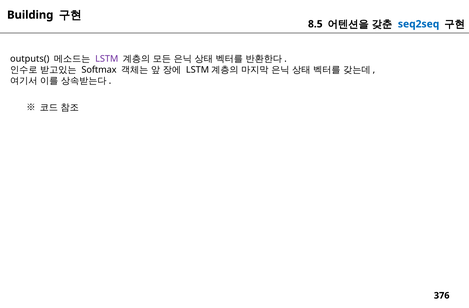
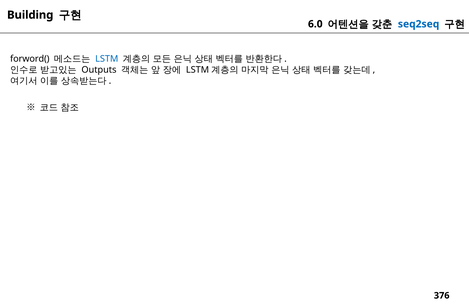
8.5: 8.5 -> 6.0 (315, 24)
outputs(: outputs( -> forword( (30, 59)
LSTM colour: purple -> blue (107, 59)
Softmax: Softmax -> Outputs (99, 70)
